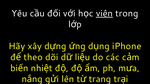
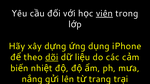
dõi underline: none -> present (52, 57)
